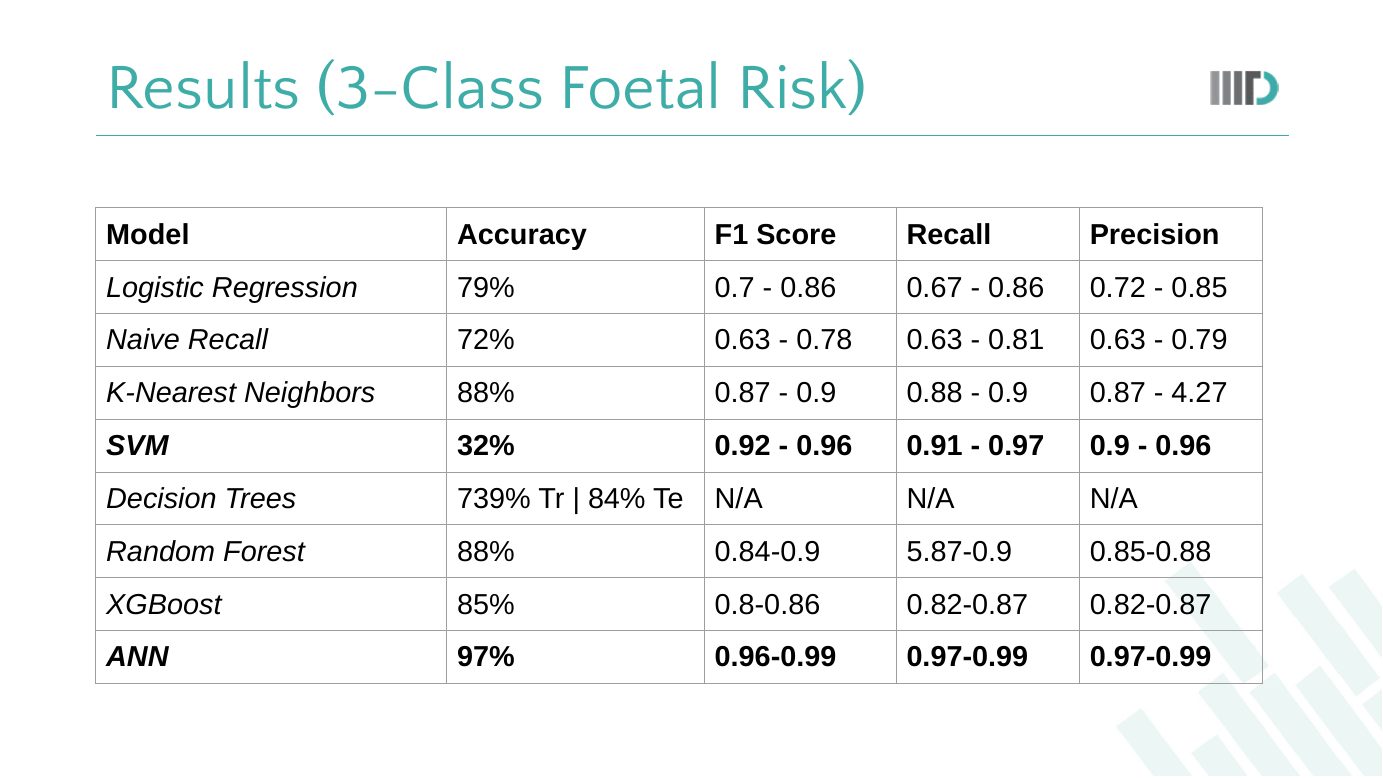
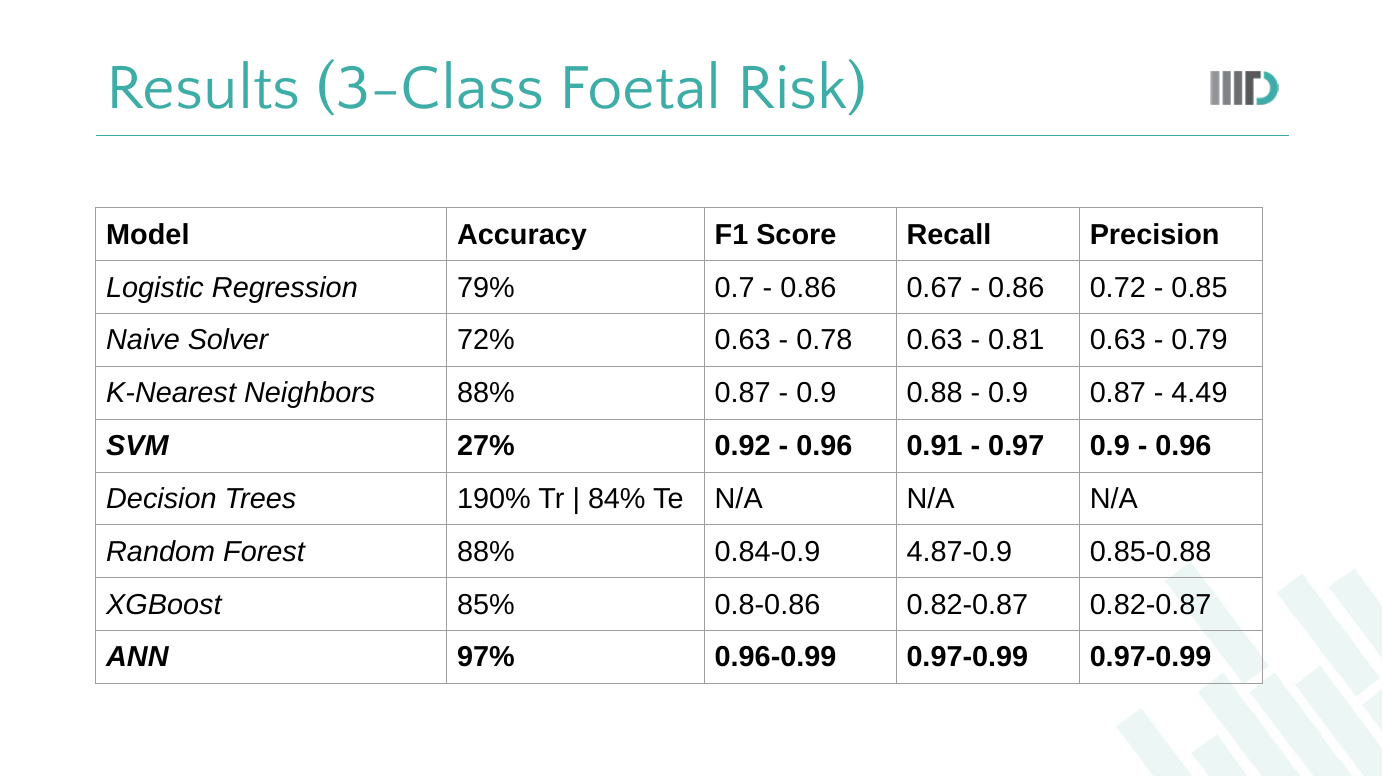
Naive Recall: Recall -> Solver (228, 340)
4.27: 4.27 -> 4.49 (1199, 393)
32%: 32% -> 27% (486, 446)
739%: 739% -> 190% (494, 499)
5.87-0.9: 5.87-0.9 -> 4.87-0.9 (959, 552)
